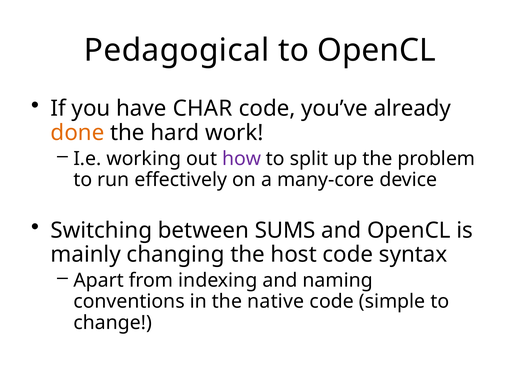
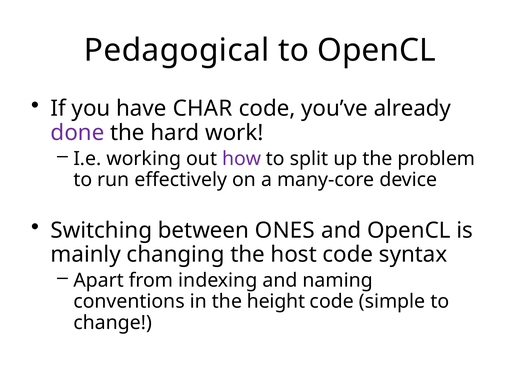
done colour: orange -> purple (77, 133)
SUMS: SUMS -> ONES (285, 230)
native: native -> height (276, 302)
